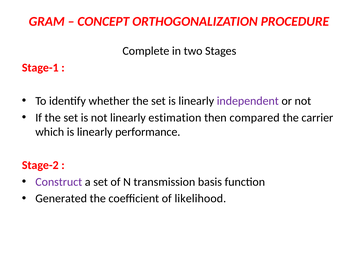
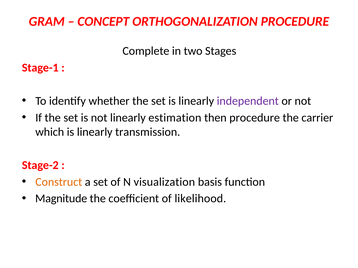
then compared: compared -> procedure (255, 118)
performance: performance -> transmission (148, 132)
Construct colour: purple -> orange (59, 182)
transmission: transmission -> visualization (164, 182)
Generated: Generated -> Magnitude (61, 199)
